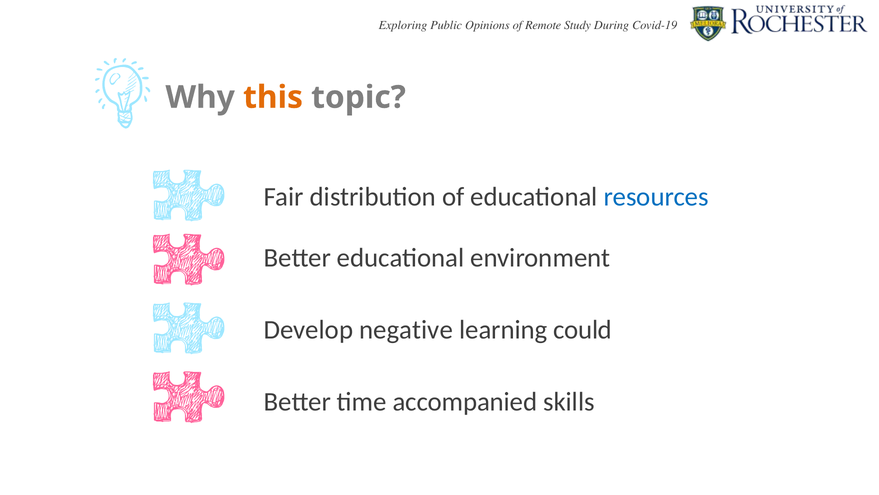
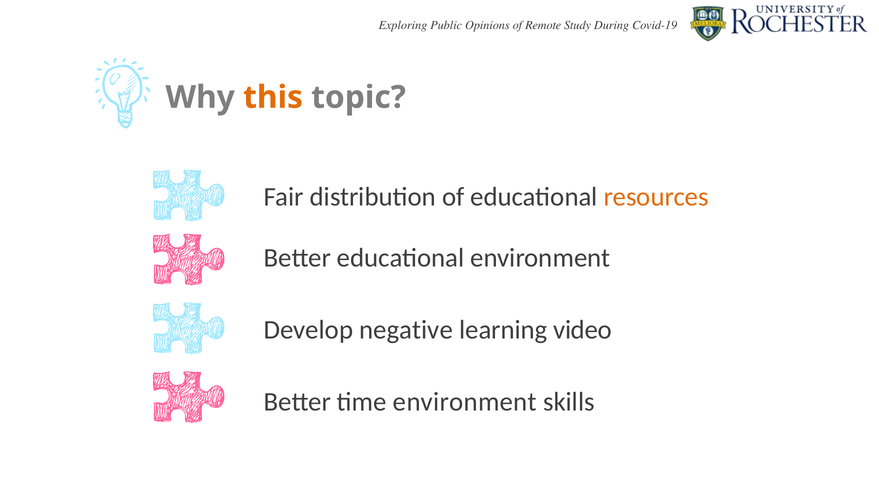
resources colour: blue -> orange (656, 197)
could: could -> video (583, 330)
time accompanied: accompanied -> environment (465, 402)
